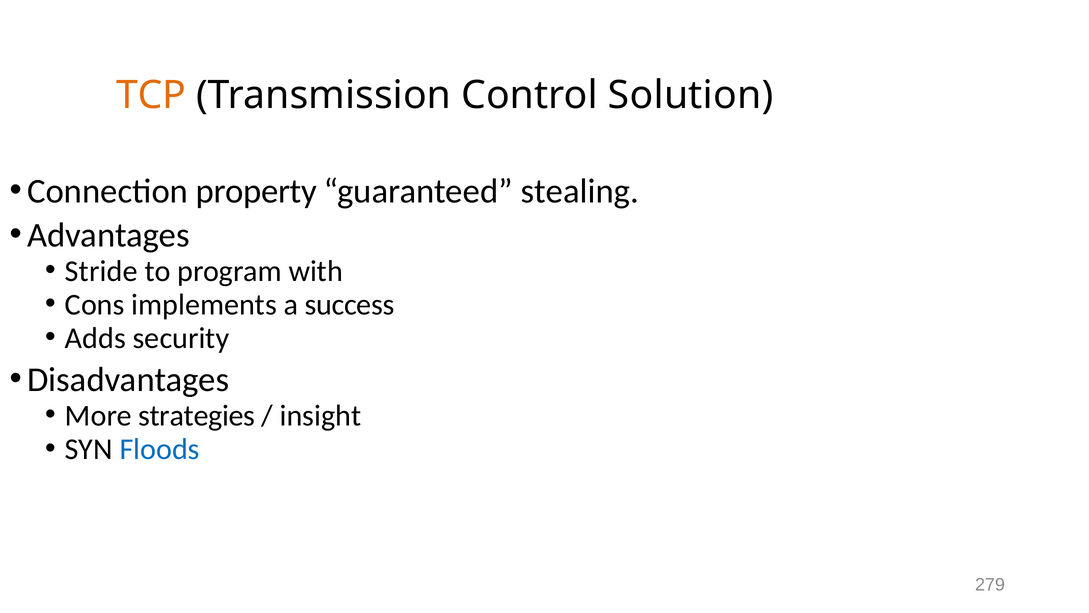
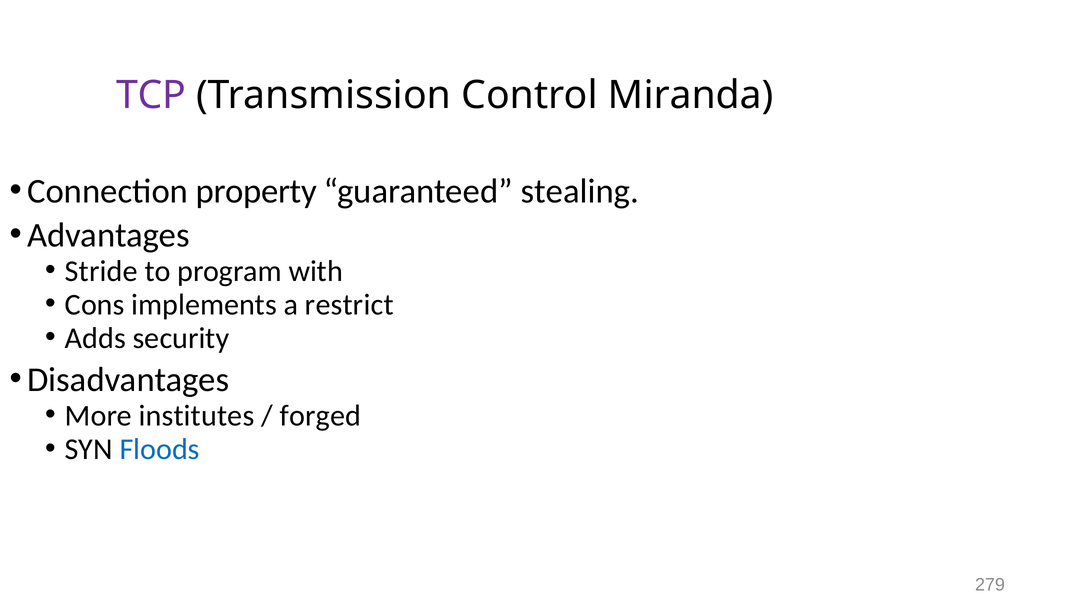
TCP colour: orange -> purple (151, 95)
Solution: Solution -> Miranda (691, 95)
success: success -> restrict (349, 305)
strategies: strategies -> institutes (196, 416)
insight: insight -> forged (320, 416)
